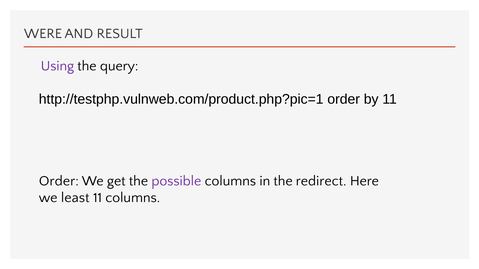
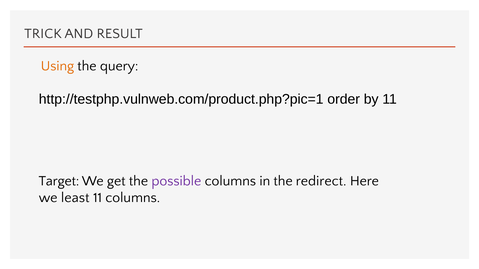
WERE: WERE -> TRICK (43, 34)
Using colour: purple -> orange (57, 66)
Order: Order -> Target (59, 181)
